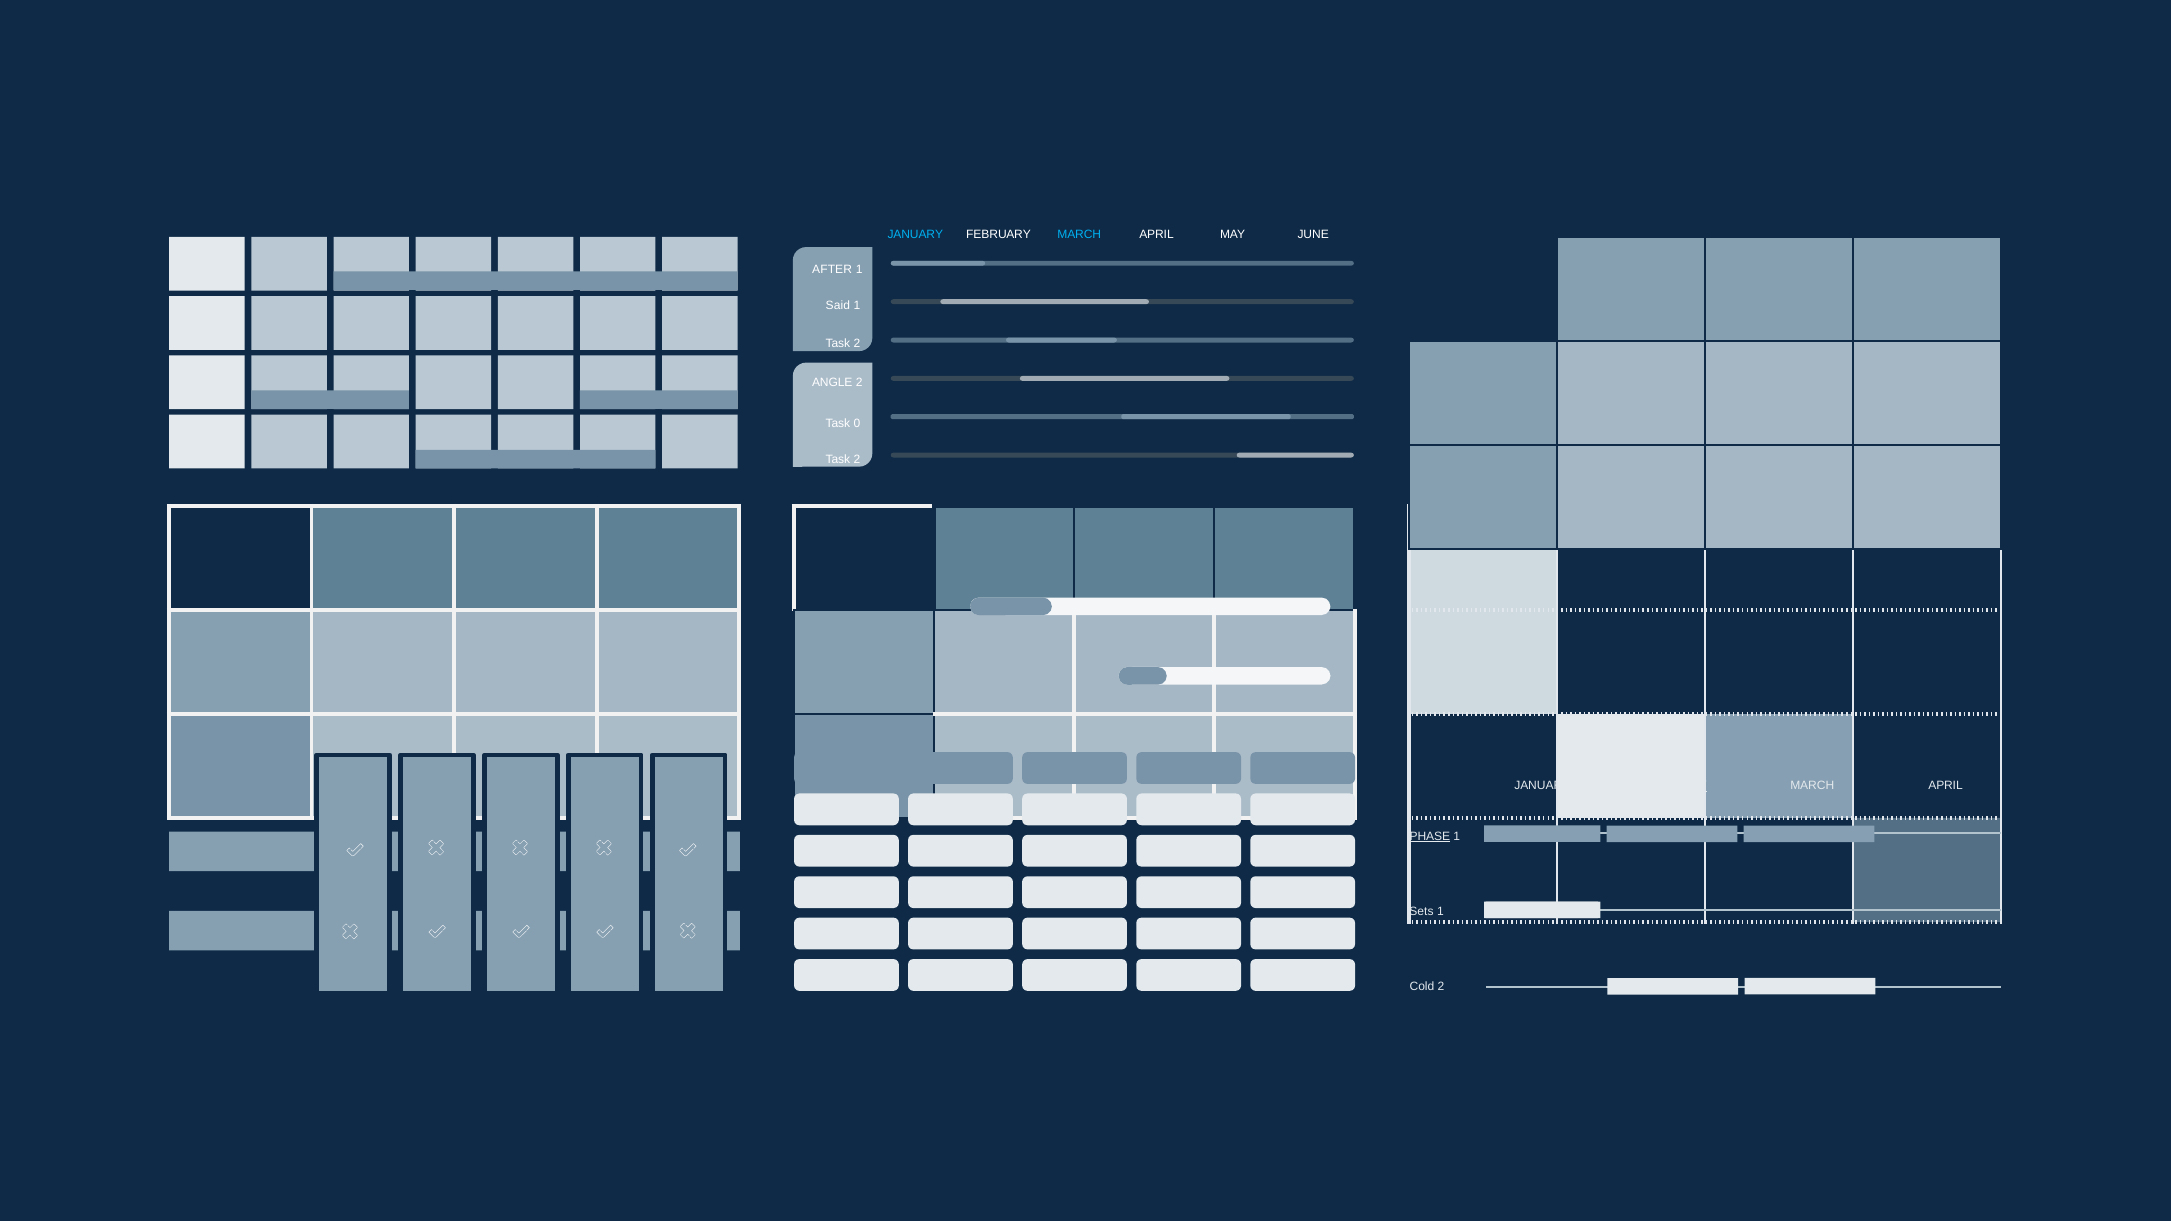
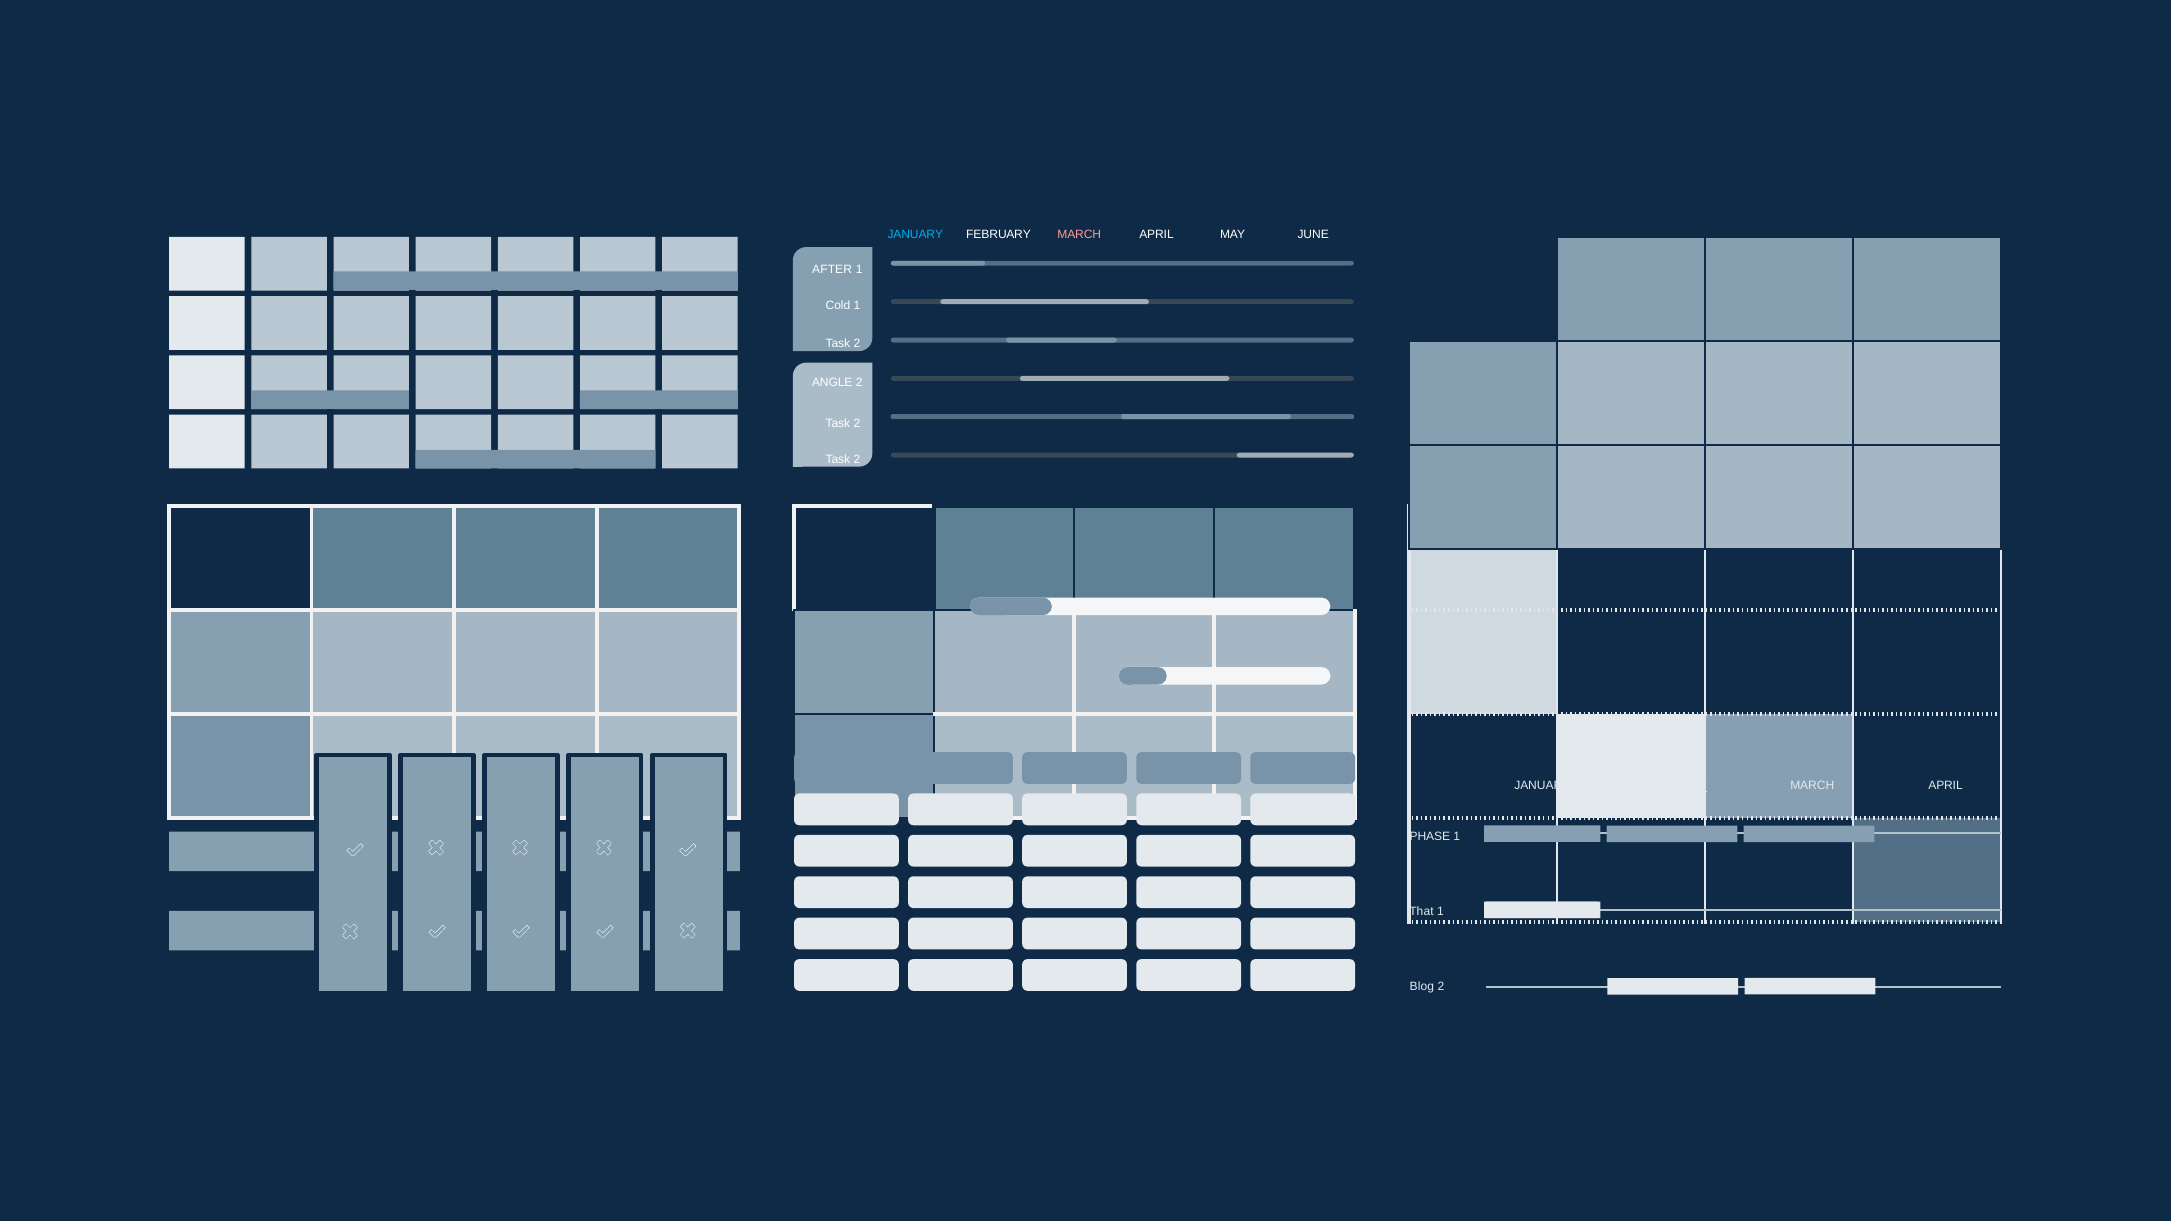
MARCH colour: light blue -> pink (1079, 234)
Said: Said -> Cold (838, 306)
0: 0 -> 2 (857, 424)
PHASE underline: present -> none (1430, 836)
Sets: Sets -> That (1421, 912)
Cold: Cold -> Blog (1422, 987)
